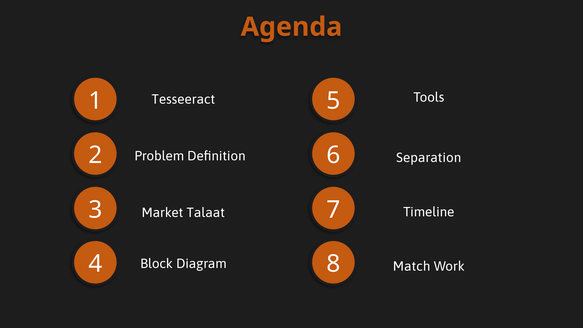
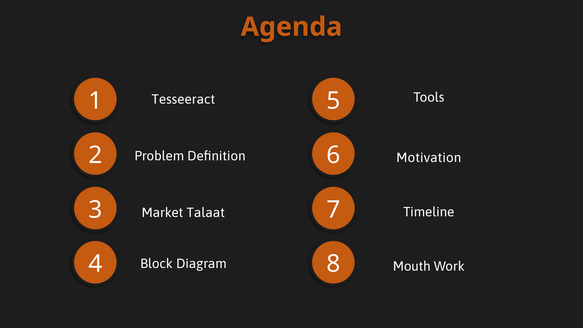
Separation: Separation -> Motivation (429, 158)
Match: Match -> Mouth (412, 266)
